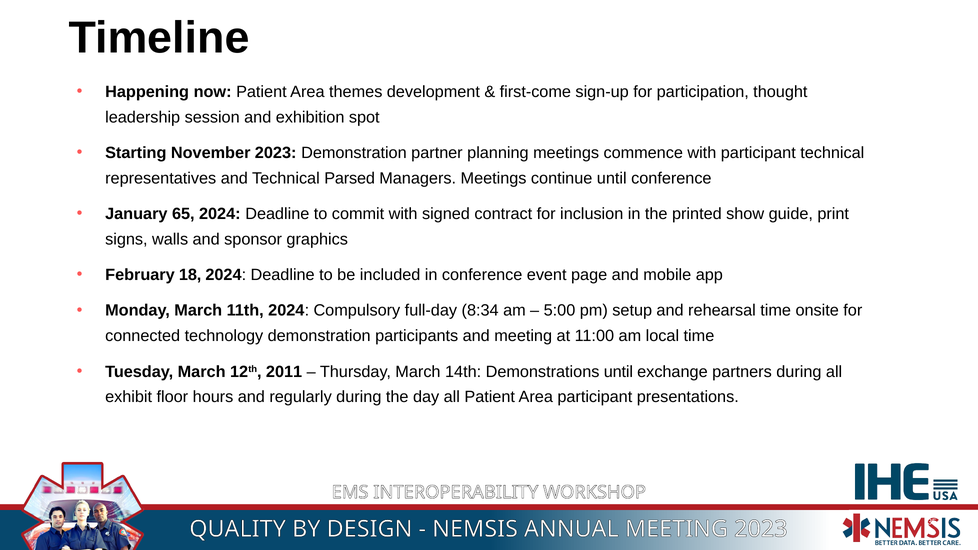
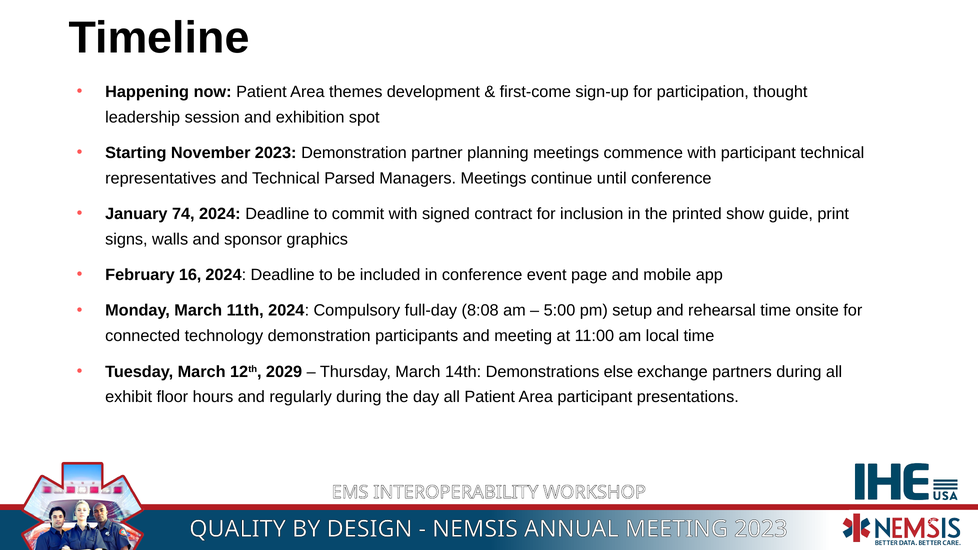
65: 65 -> 74 (183, 214)
18: 18 -> 16 (190, 275)
8:34: 8:34 -> 8:08 (480, 311)
2011: 2011 -> 2029 (284, 372)
Demonstrations until: until -> else (618, 372)
